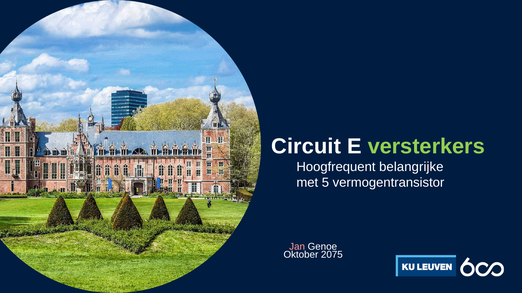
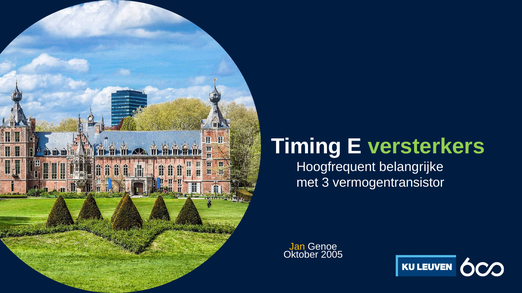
Circuit: Circuit -> Timing (306, 147)
5: 5 -> 3 (325, 183)
Jan colour: pink -> yellow (297, 247)
2075: 2075 -> 2005 (332, 255)
